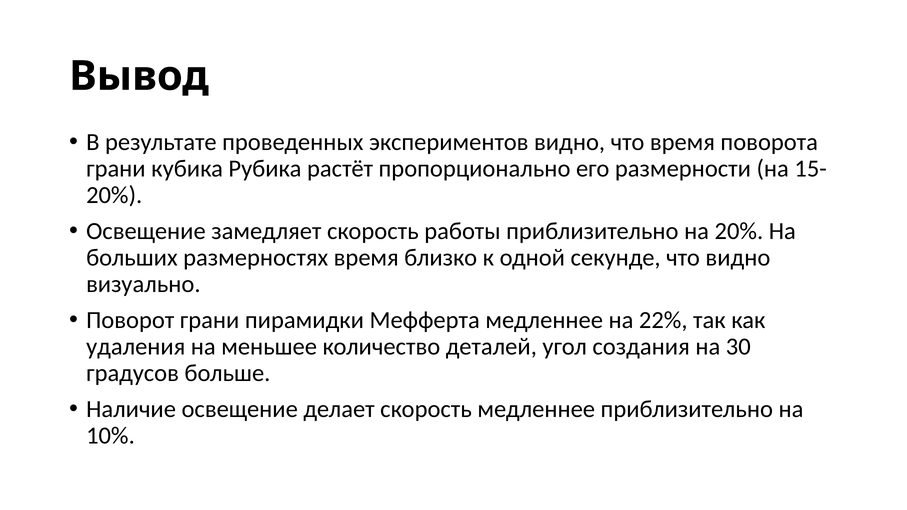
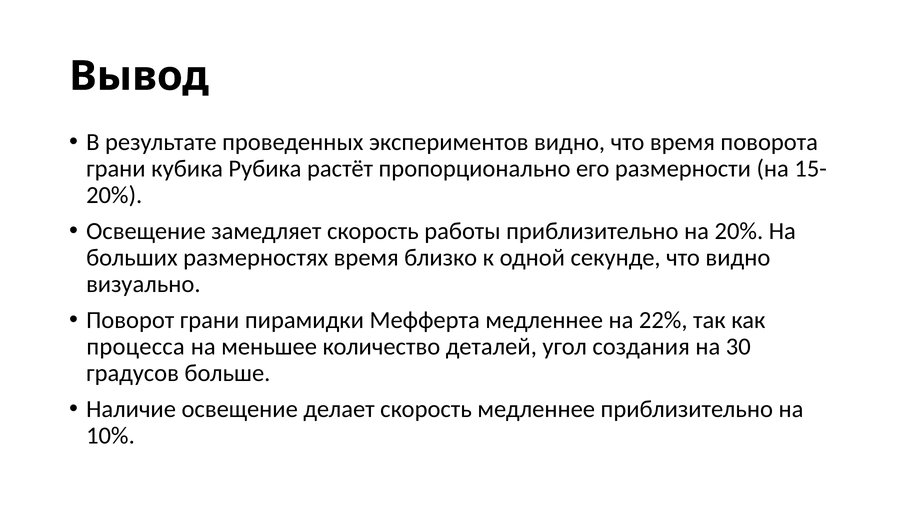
удаления: удаления -> процесса (136, 347)
